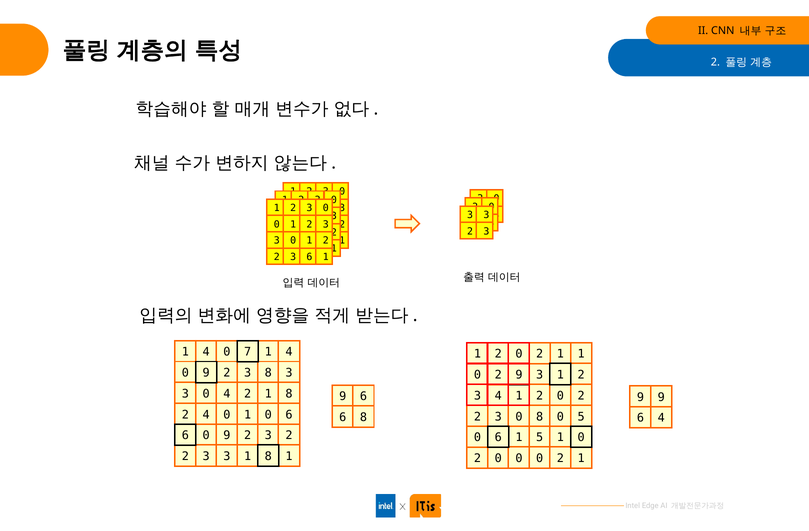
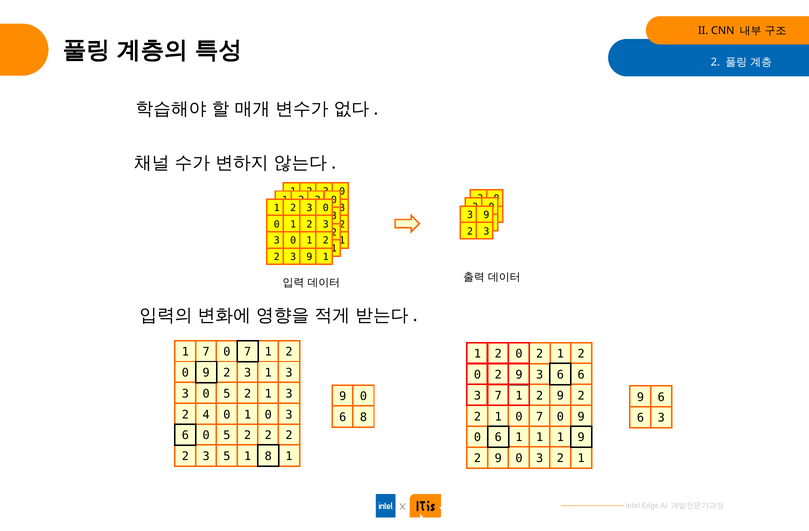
3: 3 -> 9 (486, 215)
2 3 6: 6 -> 9 (309, 257)
4: 4 -> 7 (206, 352)
4: 4 -> 2 (289, 352)
2 0 1 1: 1 -> 2 (581, 354)
2 3 8: 8 -> 1 (268, 373)
1: 1 -> 6 (560, 375)
0 3 2: 2 -> 6 (581, 375)
4: 4 -> 5 (227, 394)
2 1 8: 8 -> 3 (289, 394)
3 4: 4 -> 7 (498, 396)
0: 0 -> 9 (560, 396)
6: 6 -> 0 (363, 397)
9: 9 -> 6 (661, 397)
1 0 6: 6 -> 3 (289, 415)
3: 3 -> 1 (498, 417)
0 8: 8 -> 7 (540, 417)
0 5: 5 -> 9 (581, 417)
4: 4 -> 3 (661, 418)
9: 9 -> 5 (227, 436)
3: 3 -> 2 (268, 436)
5: 5 -> 1 (540, 438)
0: 0 -> 9 (581, 438)
3: 3 -> 5 (227, 457)
0: 0 -> 9 (498, 459)
0: 0 -> 3 (540, 459)
